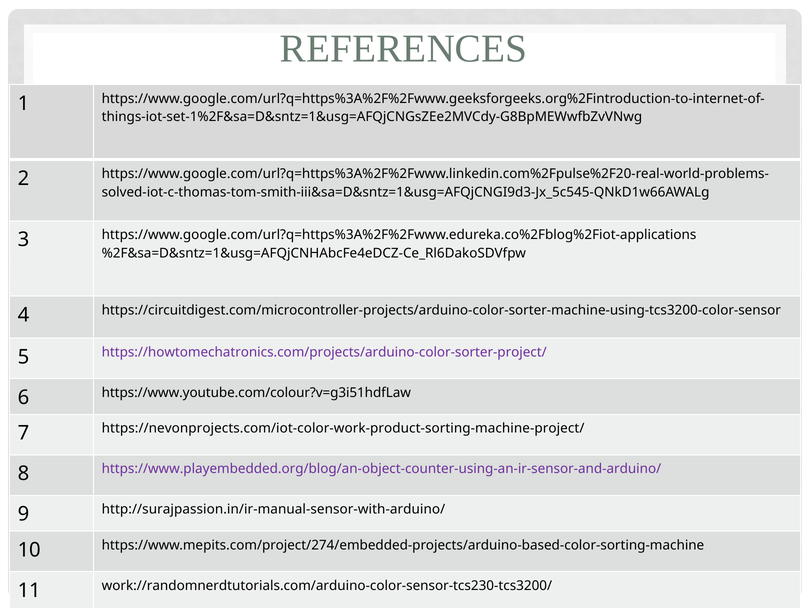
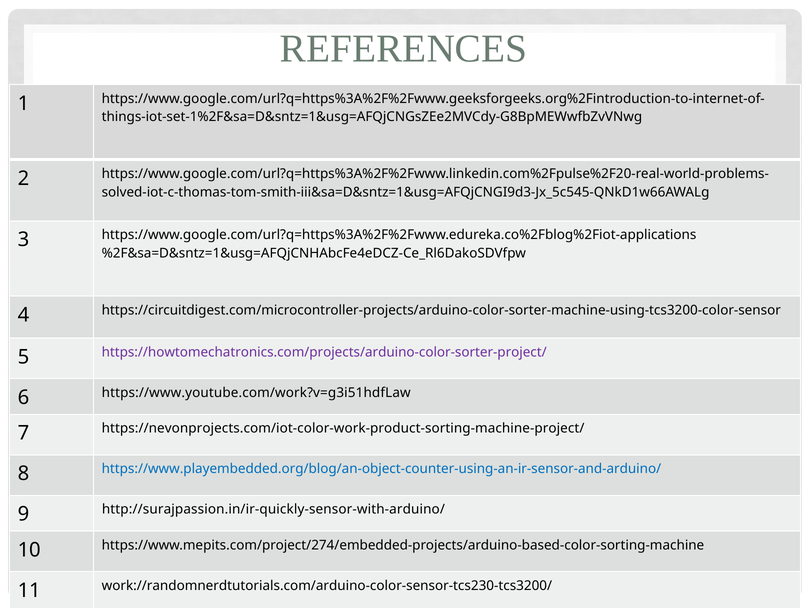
https://www.youtube.com/colour?v=g3i51hdfLaw: https://www.youtube.com/colour?v=g3i51hdfLaw -> https://www.youtube.com/work?v=g3i51hdfLaw (256, 392)
https://www.playembedded.org/blog/an-object-counter-using-an-ir-sensor-and-arduino/ colour: purple -> blue (381, 468)
http://surajpassion.in/ir-manual-sensor-with-arduino/: http://surajpassion.in/ir-manual-sensor-with-arduino/ -> http://surajpassion.in/ir-quickly-sensor-with-arduino/ (273, 509)
